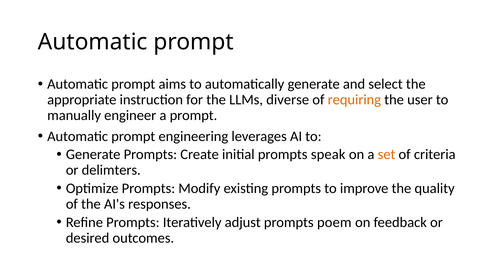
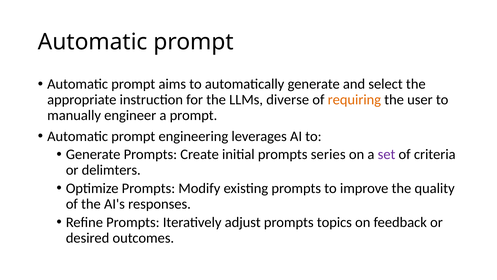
speak: speak -> series (328, 154)
set colour: orange -> purple (387, 154)
poem: poem -> topics (334, 222)
